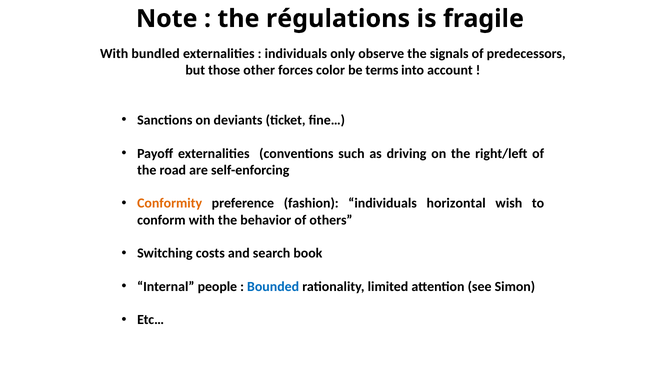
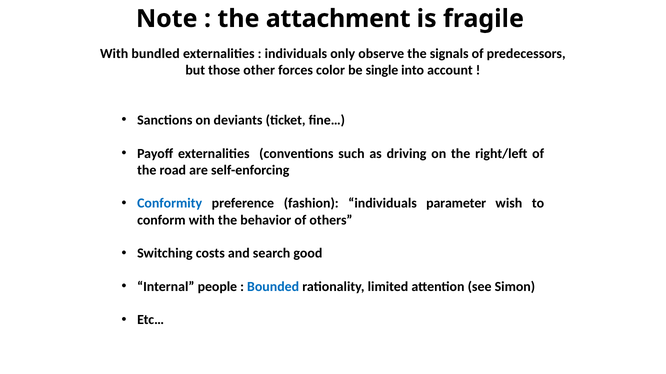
régulations: régulations -> attachment (338, 19)
terms: terms -> single (382, 70)
Conformity colour: orange -> blue (170, 204)
horizontal: horizontal -> parameter (456, 204)
book: book -> good (308, 254)
